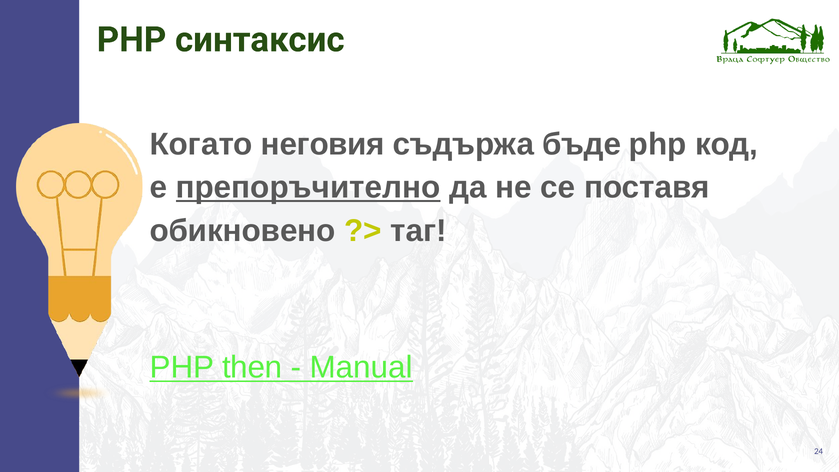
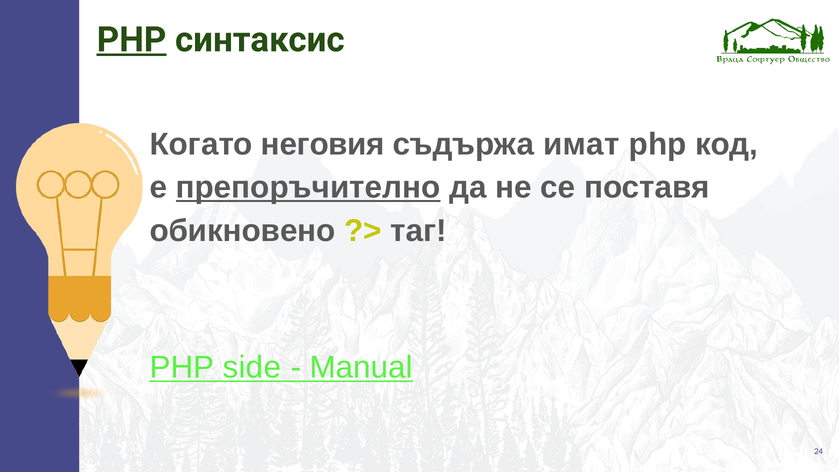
PHP underline: none -> present (132, 40)
бъде: бъде -> имат (581, 144)
then: then -> side (252, 368)
